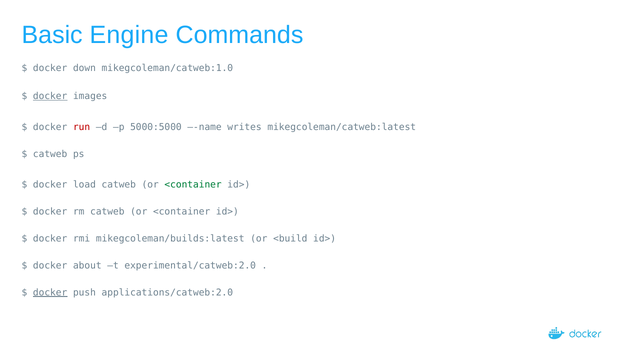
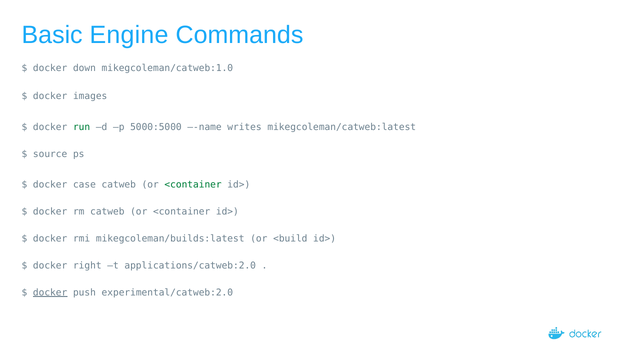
docker underline: present -> none (50, 96)
run colour: red -> green (82, 127)
catweb: catweb -> source (50, 154)
load: load -> case (84, 185)
about: about -> right (87, 265)
experimental/catweb:2.0: experimental/catweb:2.0 -> applications/catweb:2.0 (190, 265)
applications/catweb:2.0: applications/catweb:2.0 -> experimental/catweb:2.0 (167, 292)
